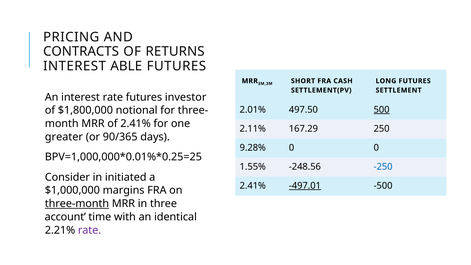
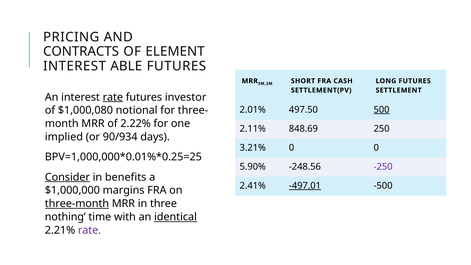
RETURNS: RETURNS -> ELEMENT (175, 52)
rate underline: none -> present (113, 97)
$1,800,000: $1,800,000 -> $1,000,080 (85, 110)
of 2.41%: 2.41% -> 2.22% (136, 124)
167.29: 167.29 -> 848.69 (303, 129)
greater: greater -> implied (64, 137)
90/365: 90/365 -> 90/934 (120, 137)
9.28%: 9.28% -> 3.21% (253, 148)
1.55%: 1.55% -> 5.90% (253, 167)
-250 colour: blue -> purple (383, 167)
Consider underline: none -> present (67, 177)
initiated: initiated -> benefits (126, 177)
account: account -> nothing (65, 217)
identical underline: none -> present (175, 217)
